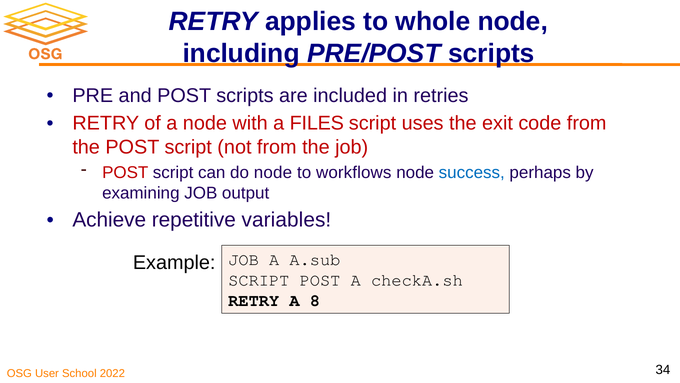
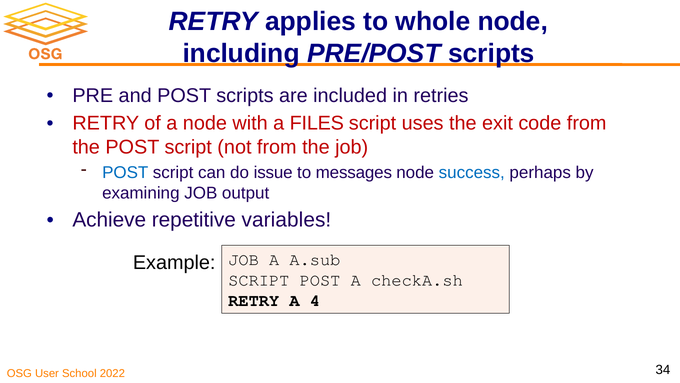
POST colour: red -> blue (125, 172)
do node: node -> issue (273, 172)
workflows: workflows -> messages (354, 172)
8: 8 -> 4 (315, 300)
